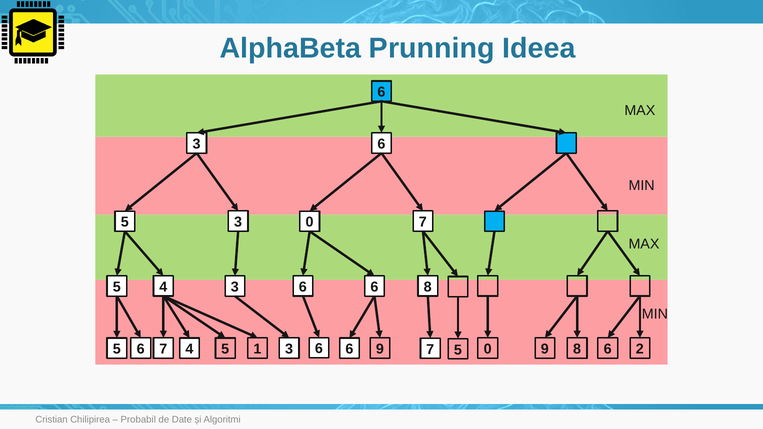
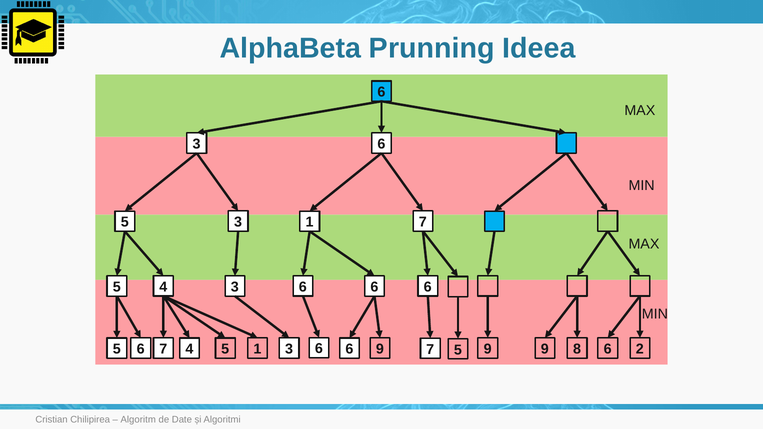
5 0: 0 -> 1 (310, 222)
4 6 8: 8 -> 6 (428, 287)
3 0: 0 -> 9 (488, 349)
Probabil: Probabil -> Algoritm (138, 420)
